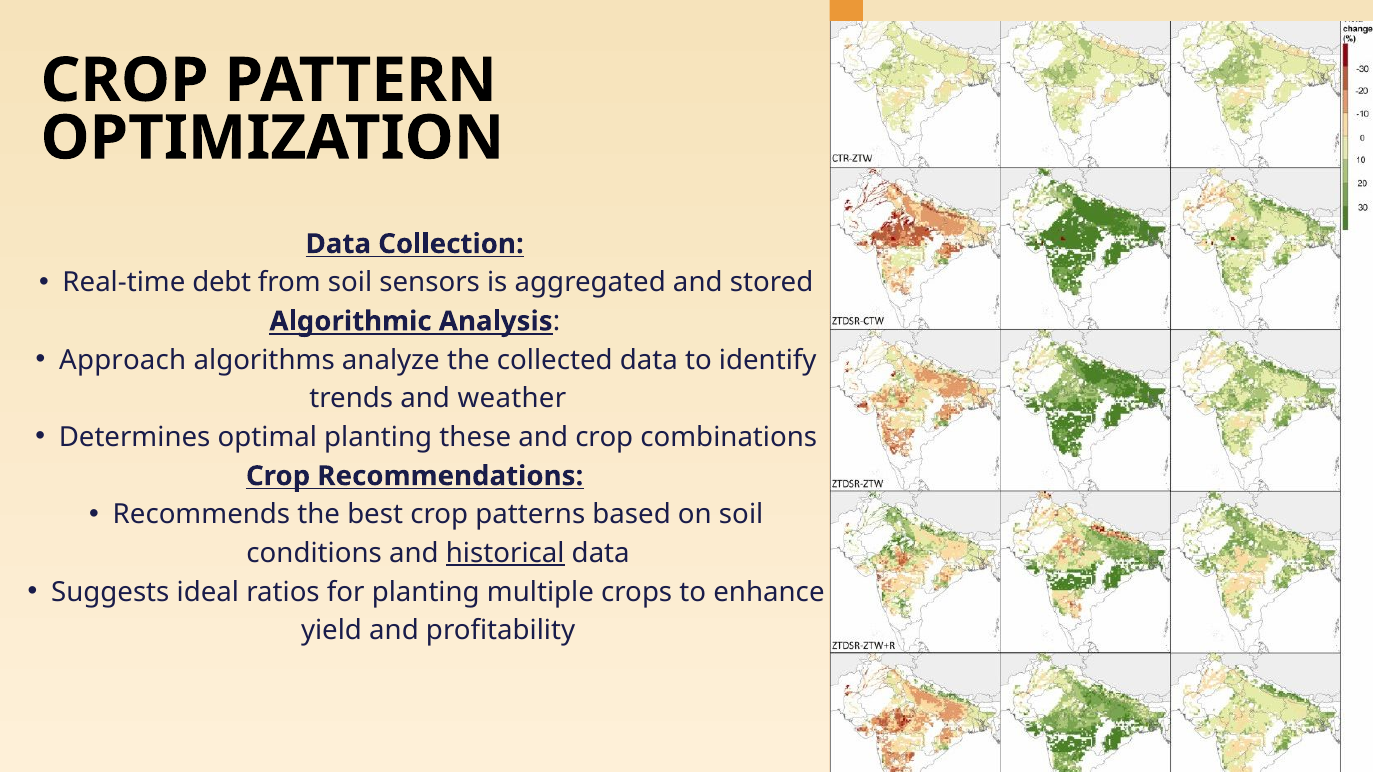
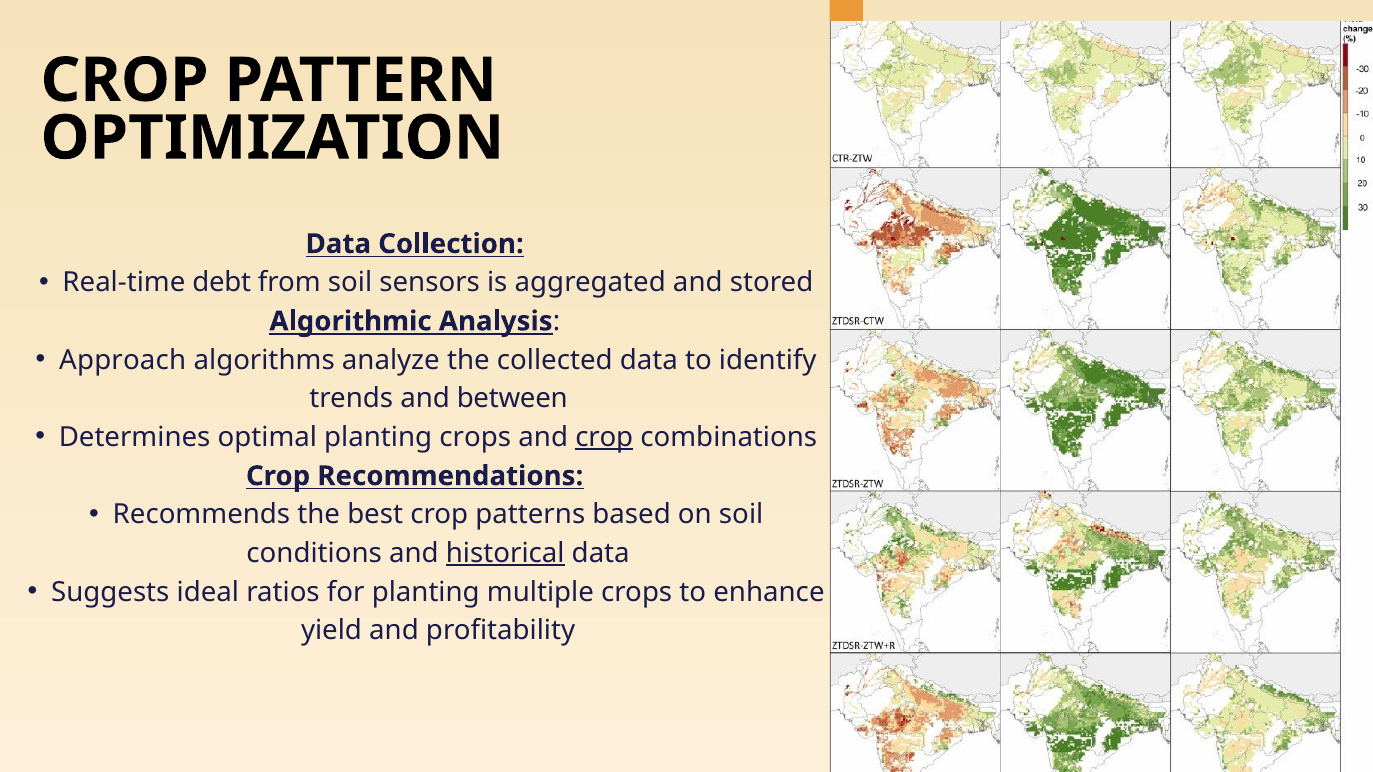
weather: weather -> between (512, 399)
planting these: these -> crops (475, 438)
crop underline: none -> present (604, 438)
